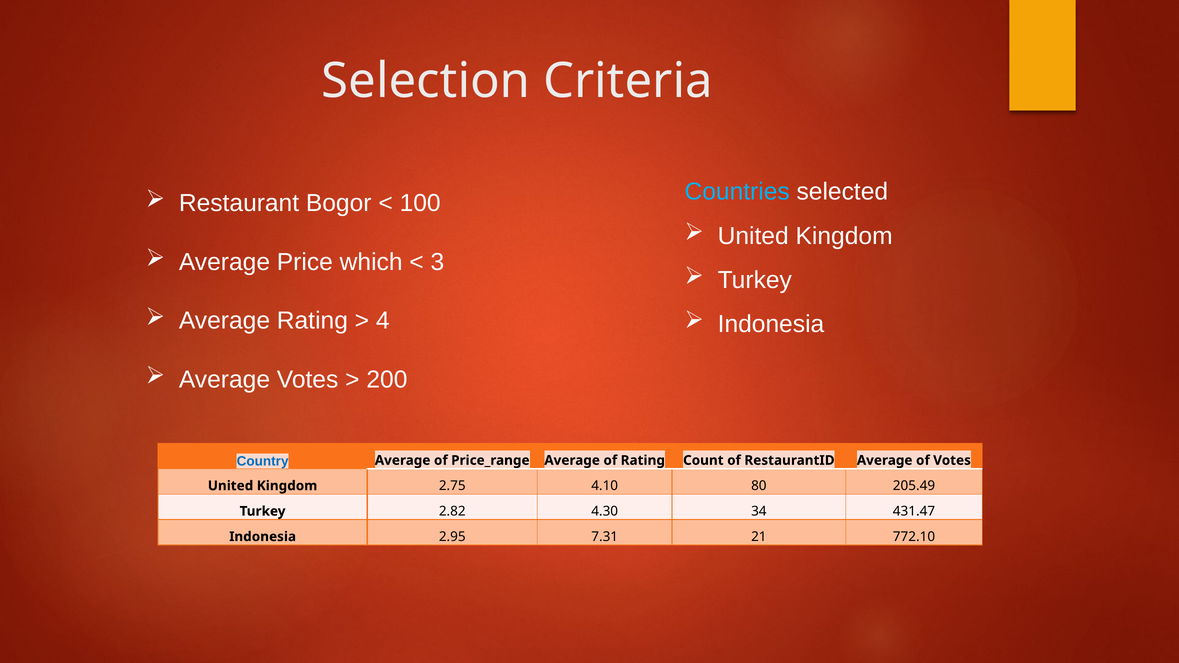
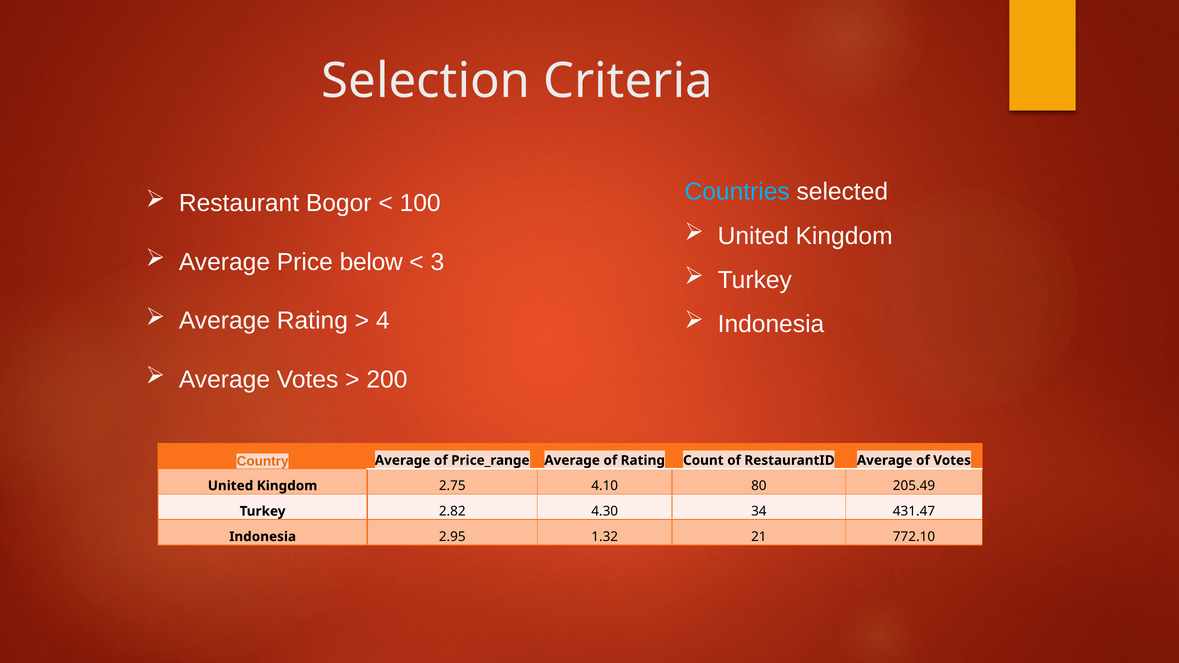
which: which -> below (371, 262)
Country colour: blue -> orange (263, 462)
7.31: 7.31 -> 1.32 (605, 537)
